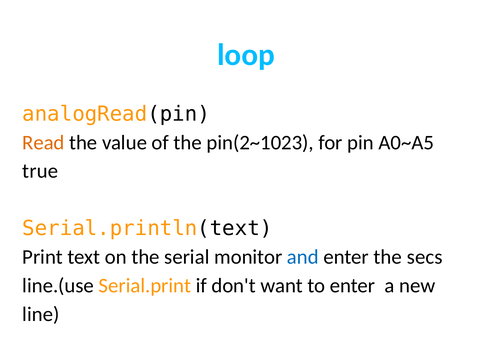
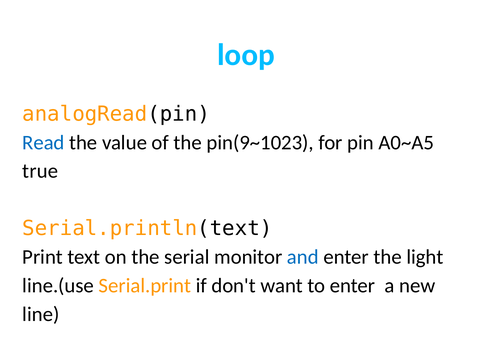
Read colour: orange -> blue (43, 143)
pin(2~1023: pin(2~1023 -> pin(9~1023 (260, 143)
secs: secs -> light (425, 257)
